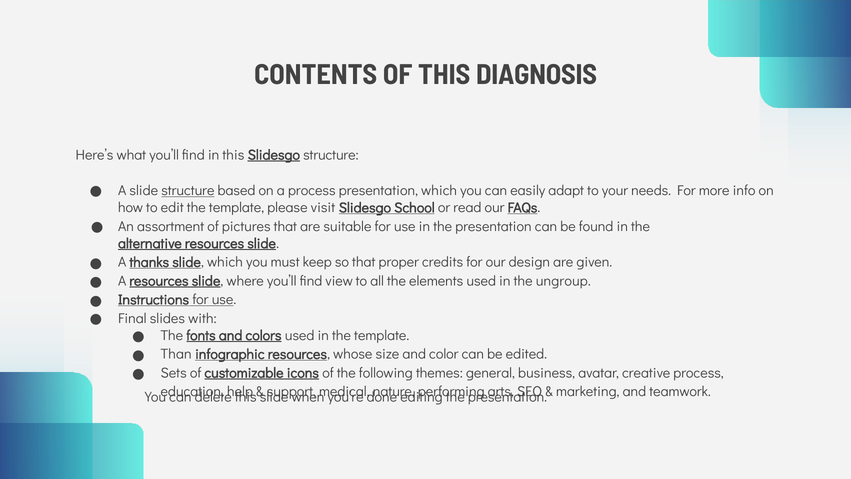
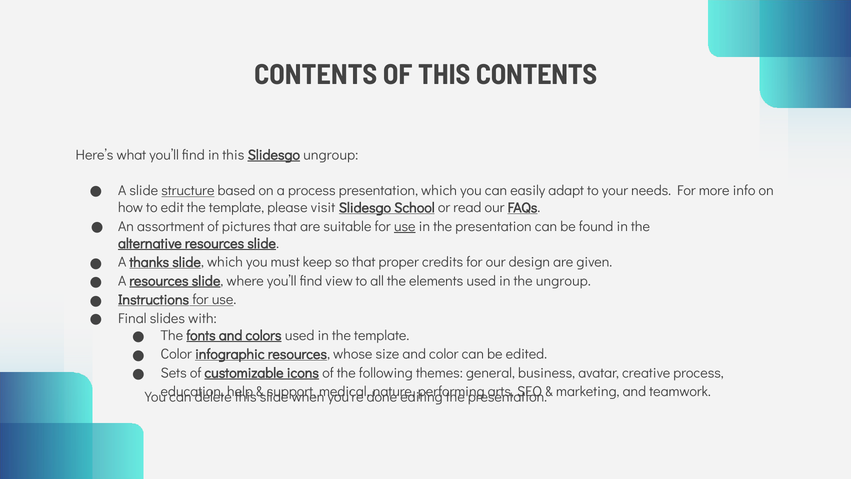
THIS DIAGNOSIS: DIAGNOSIS -> CONTENTS (537, 75)
Slidesgo structure: structure -> ungroup (331, 155)
use underline: none -> present (405, 226)
Than: Than -> Color (176, 354)
